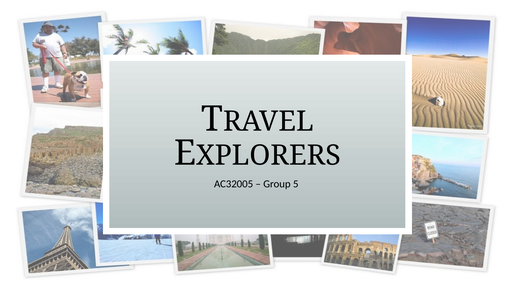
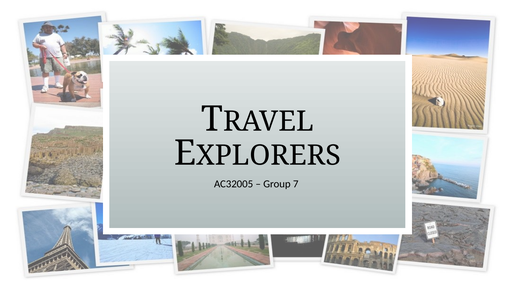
5: 5 -> 7 (296, 184)
